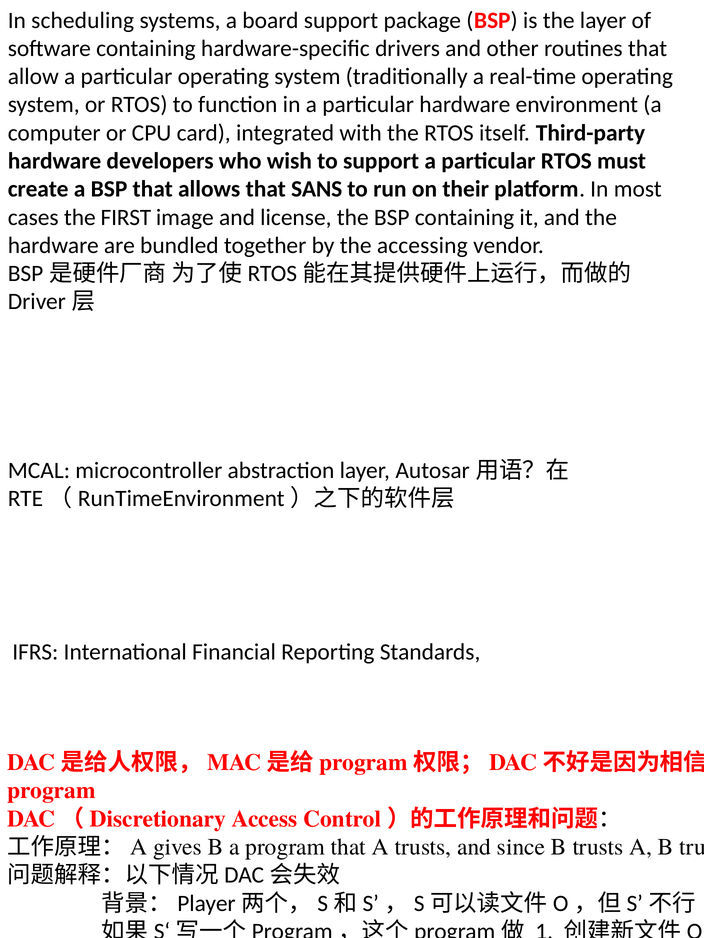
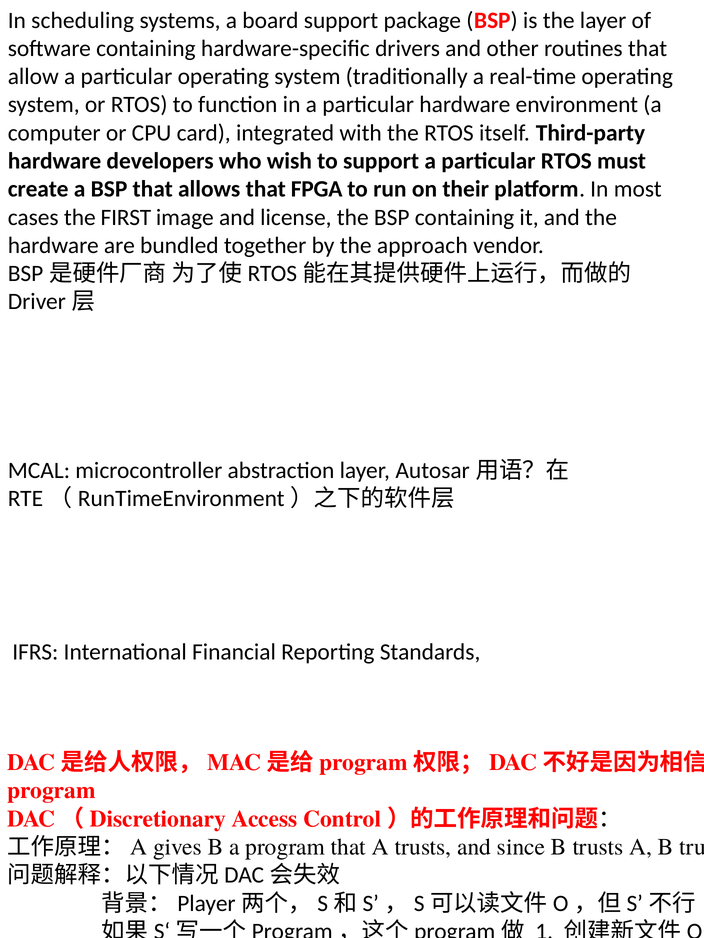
SANS: SANS -> FPGA (317, 189)
accessing: accessing -> approach (422, 246)
